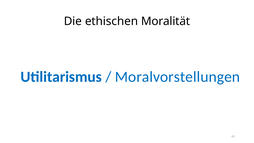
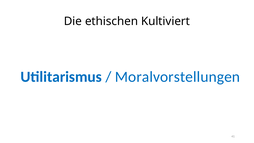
Moralität: Moralität -> Kultiviert (165, 21)
